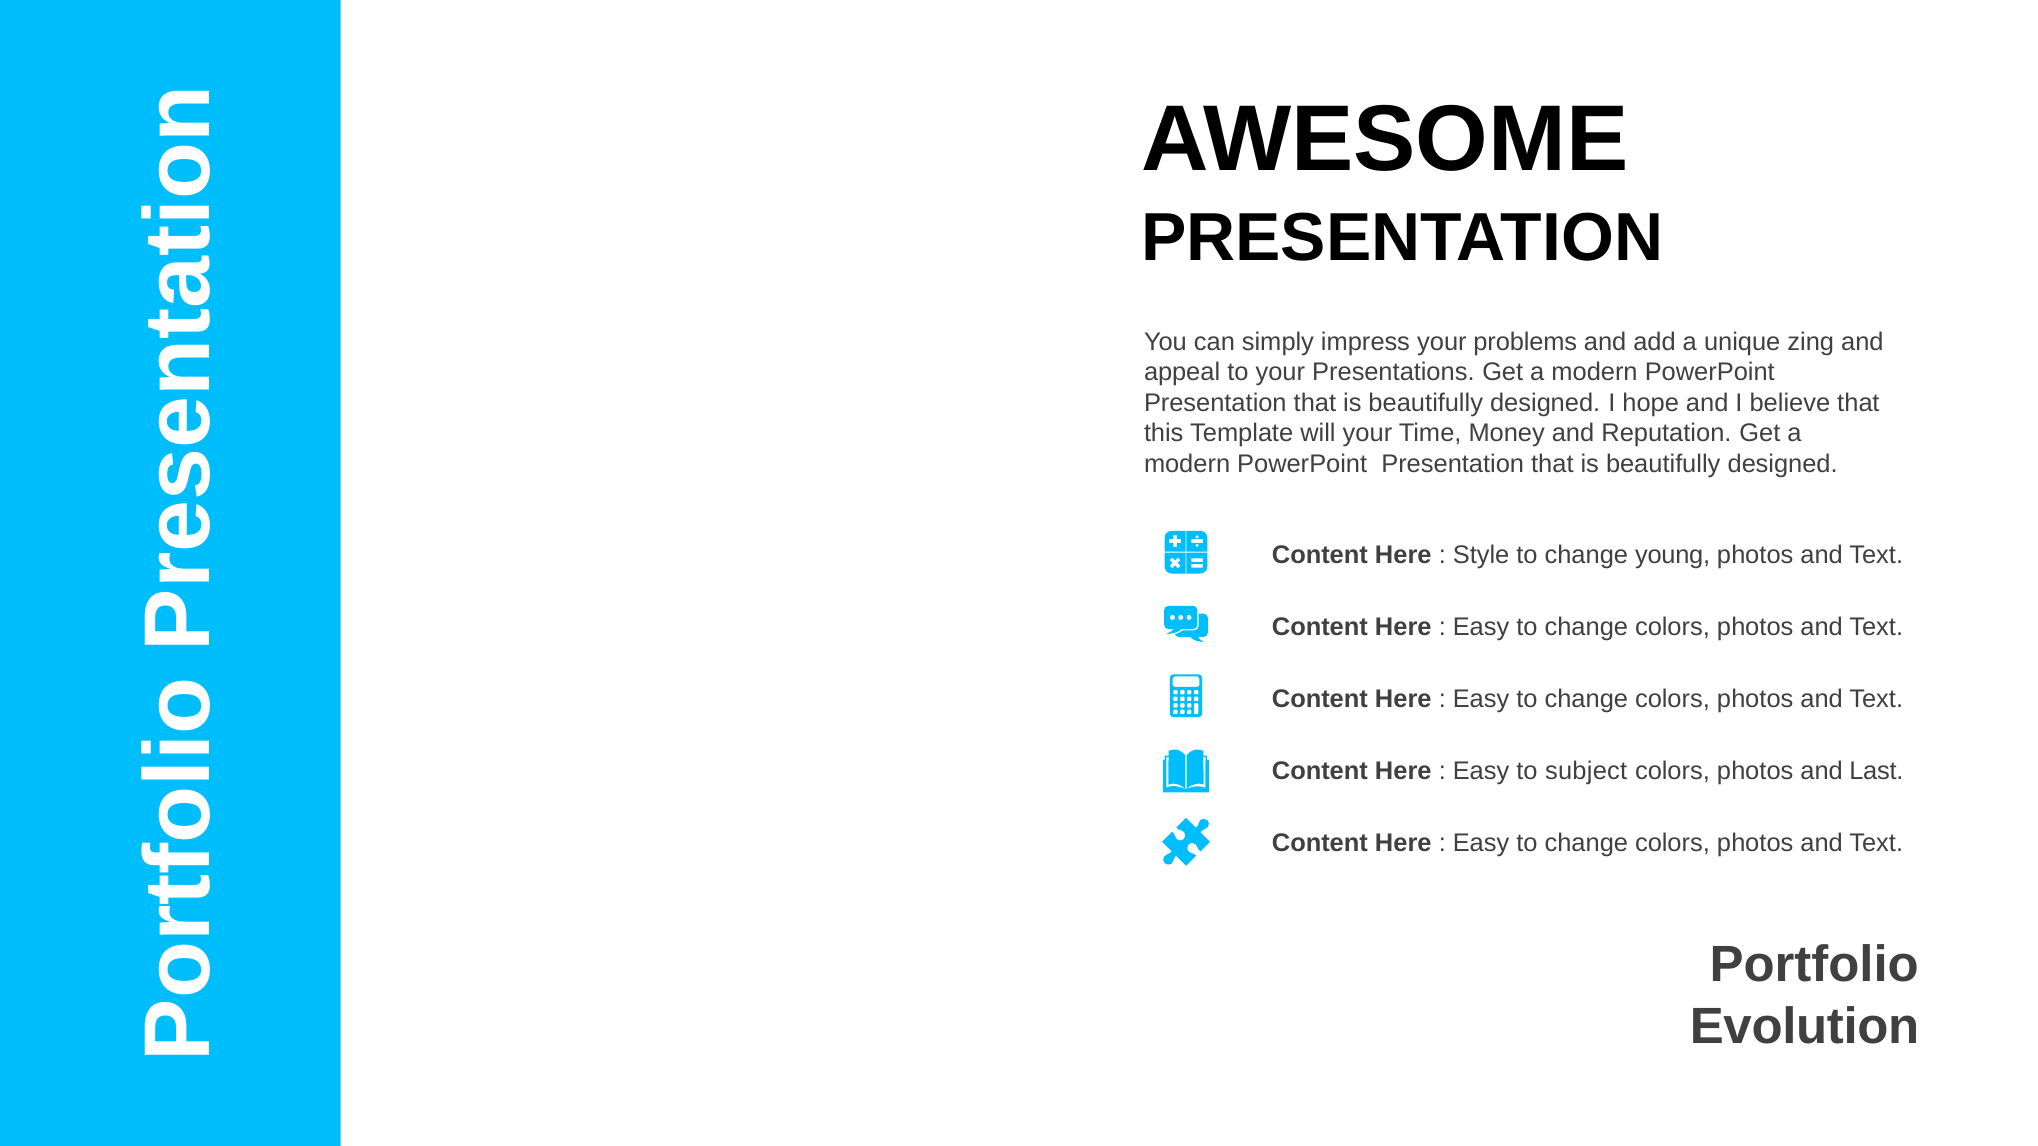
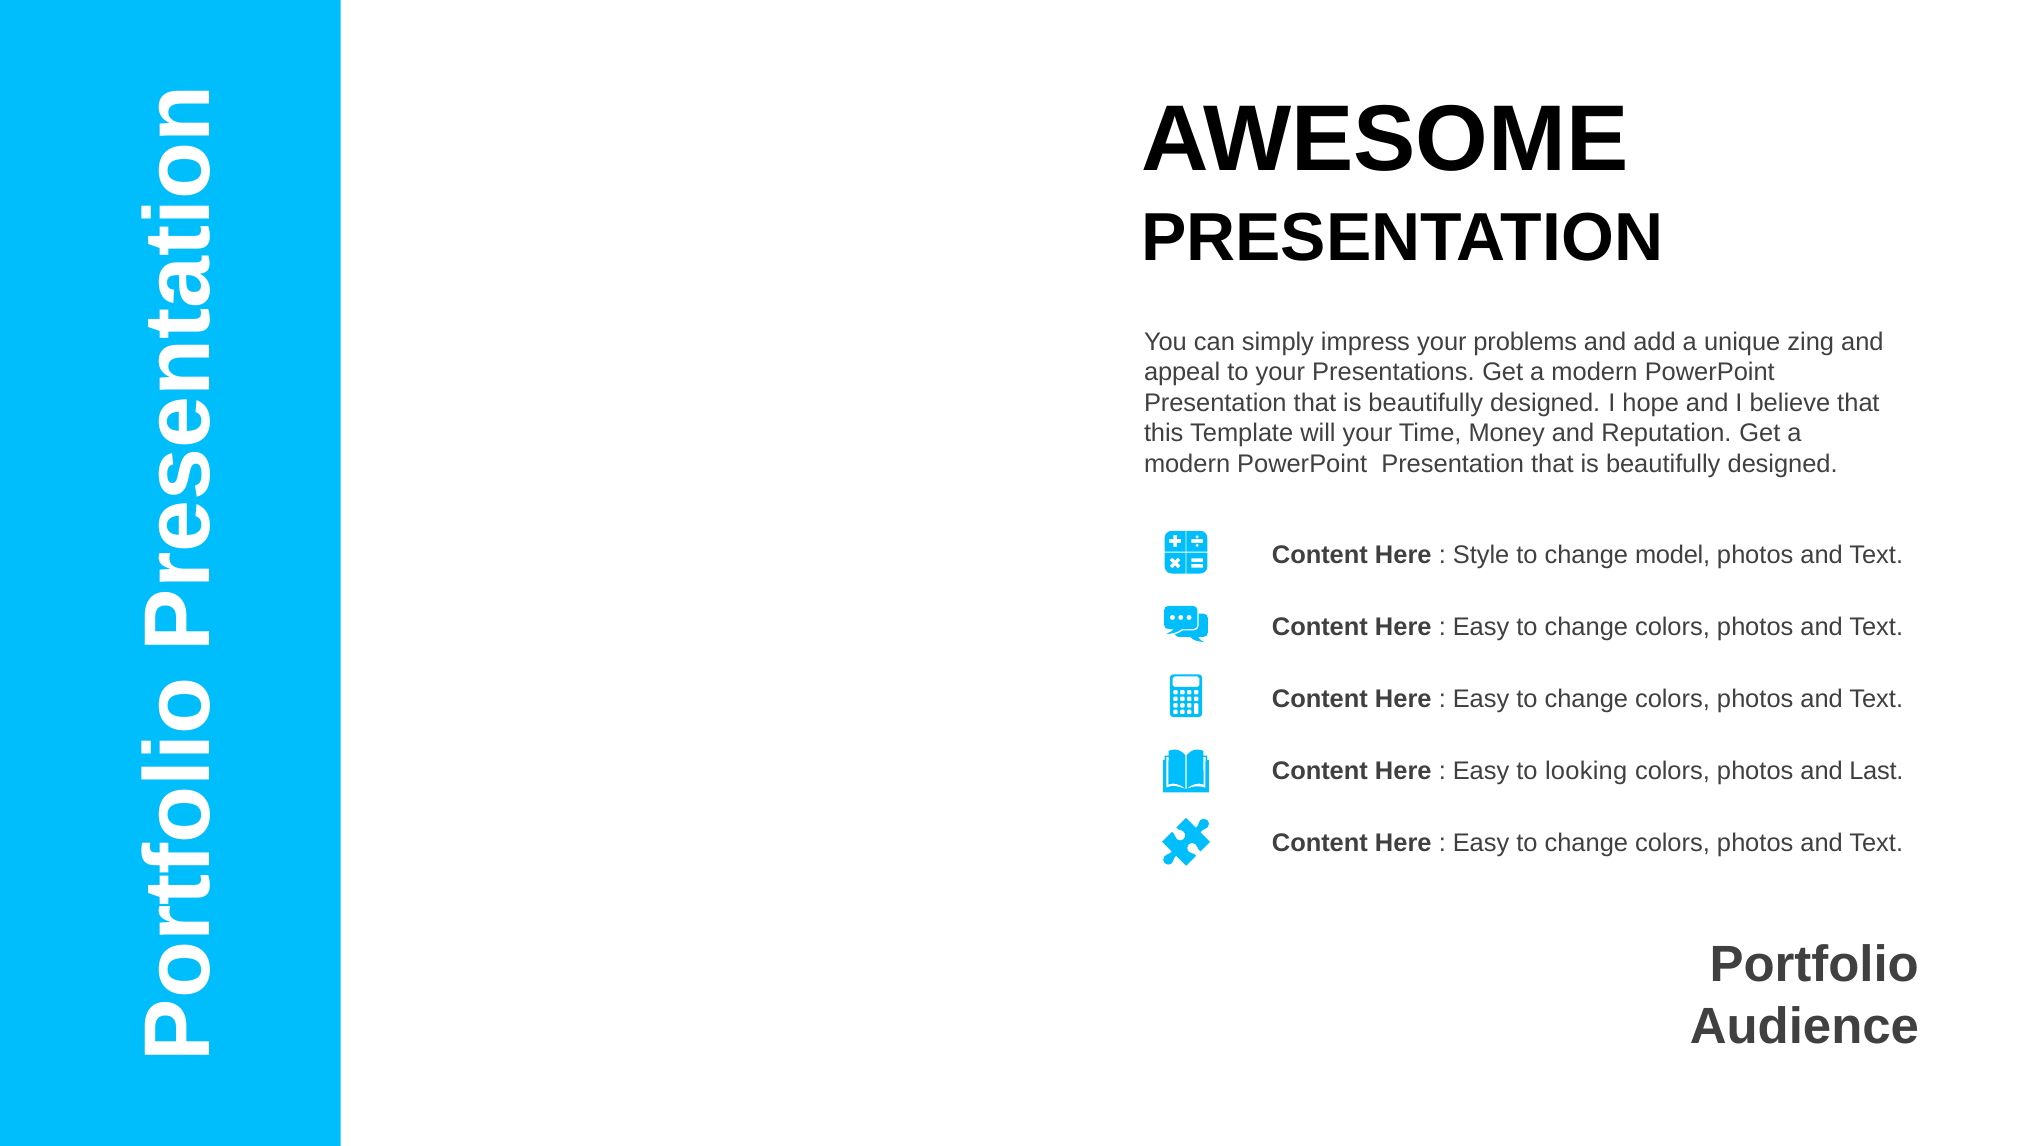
young: young -> model (1673, 555)
subject: subject -> looking (1586, 771)
Evolution: Evolution -> Audience (1804, 1027)
